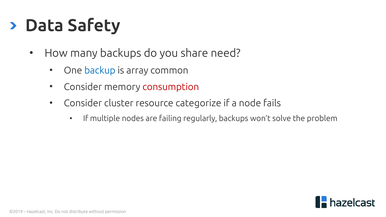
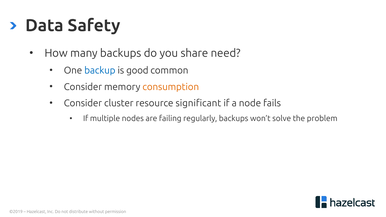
array: array -> good (137, 70)
consumption colour: red -> orange (171, 87)
categorize: categorize -> significant (198, 103)
